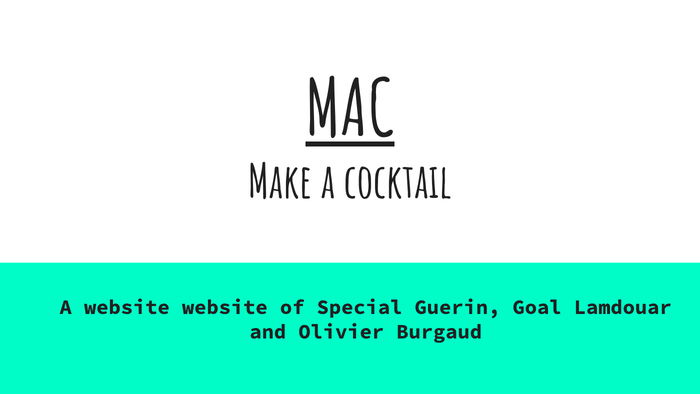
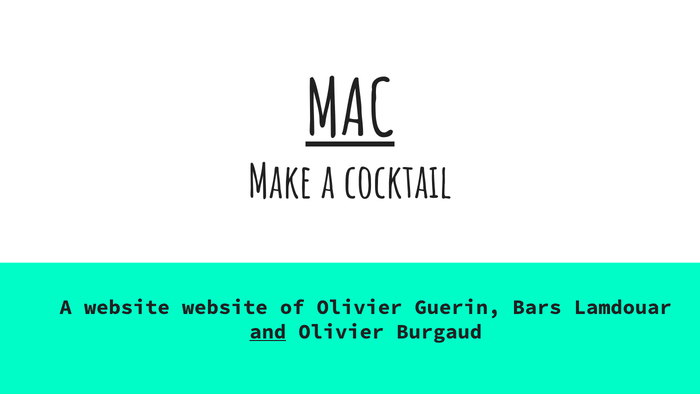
of Special: Special -> Olivier (359, 307)
Goal: Goal -> Bars (537, 307)
and underline: none -> present (268, 331)
